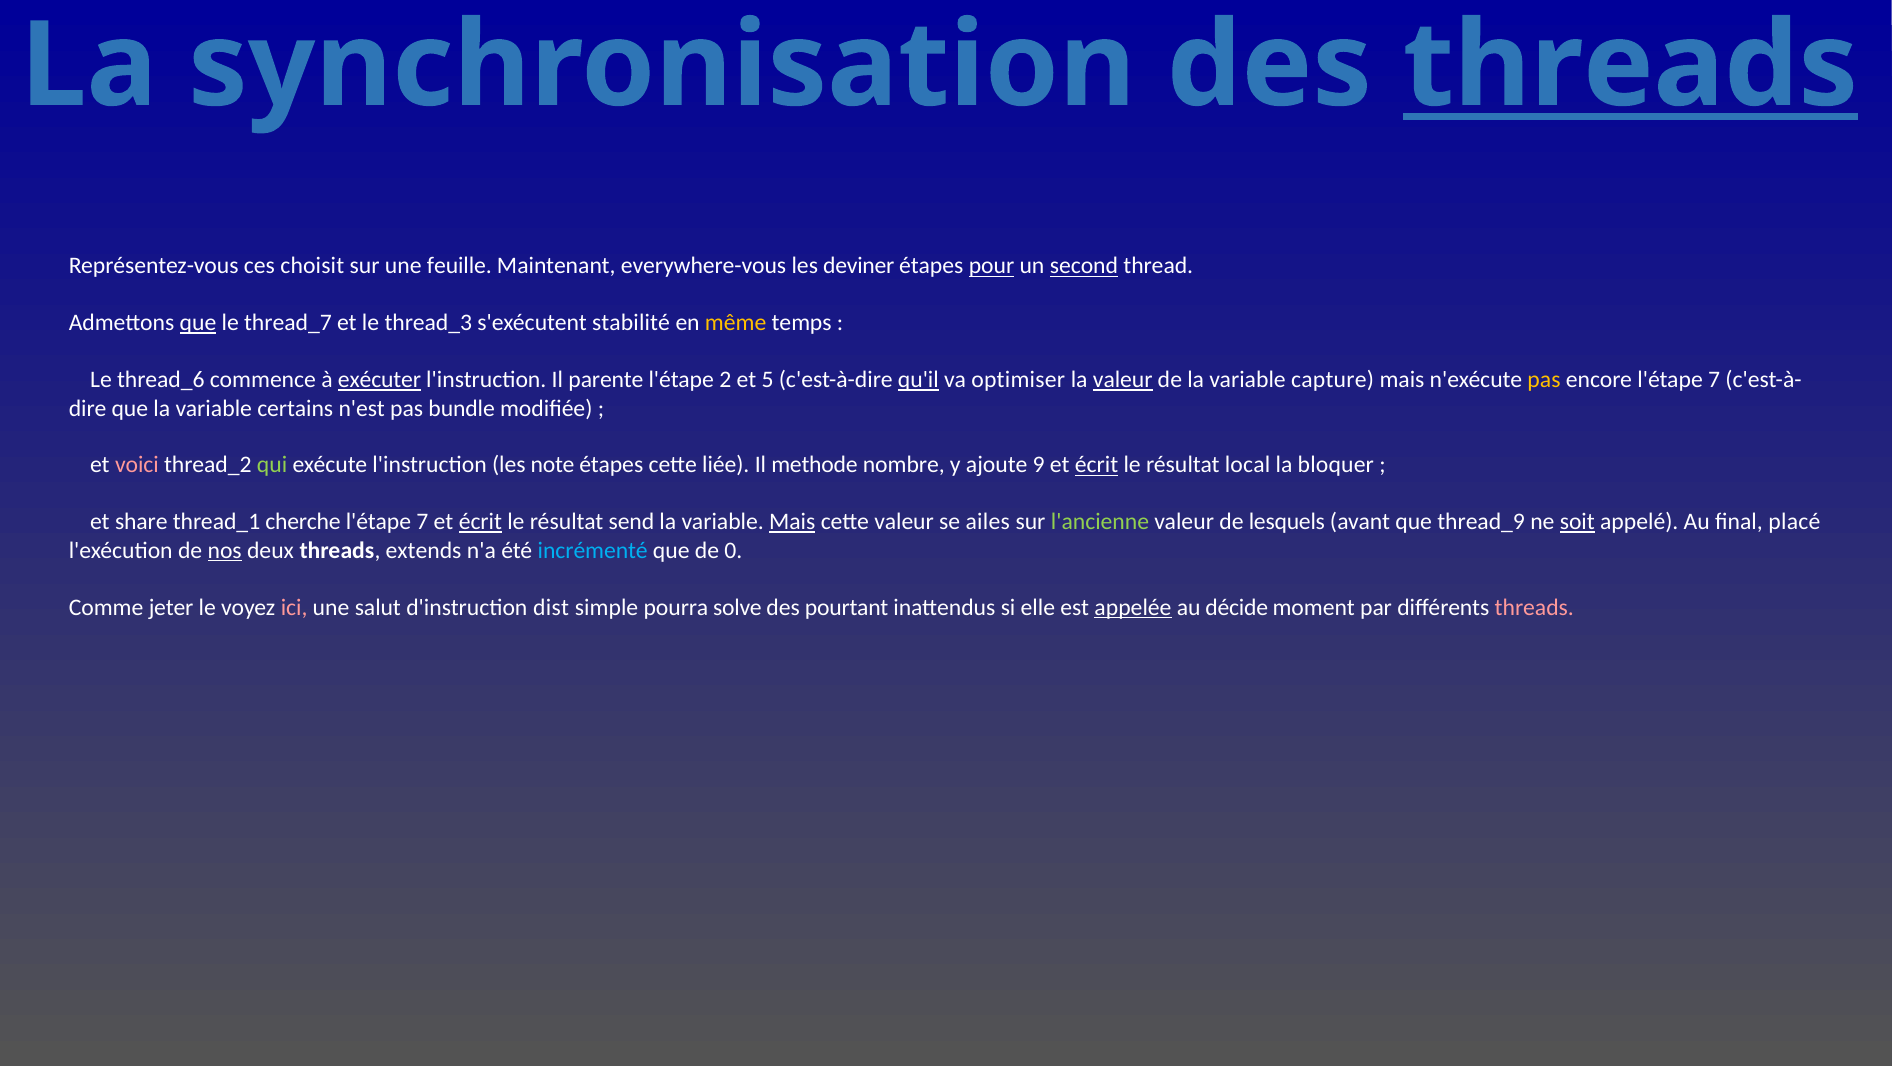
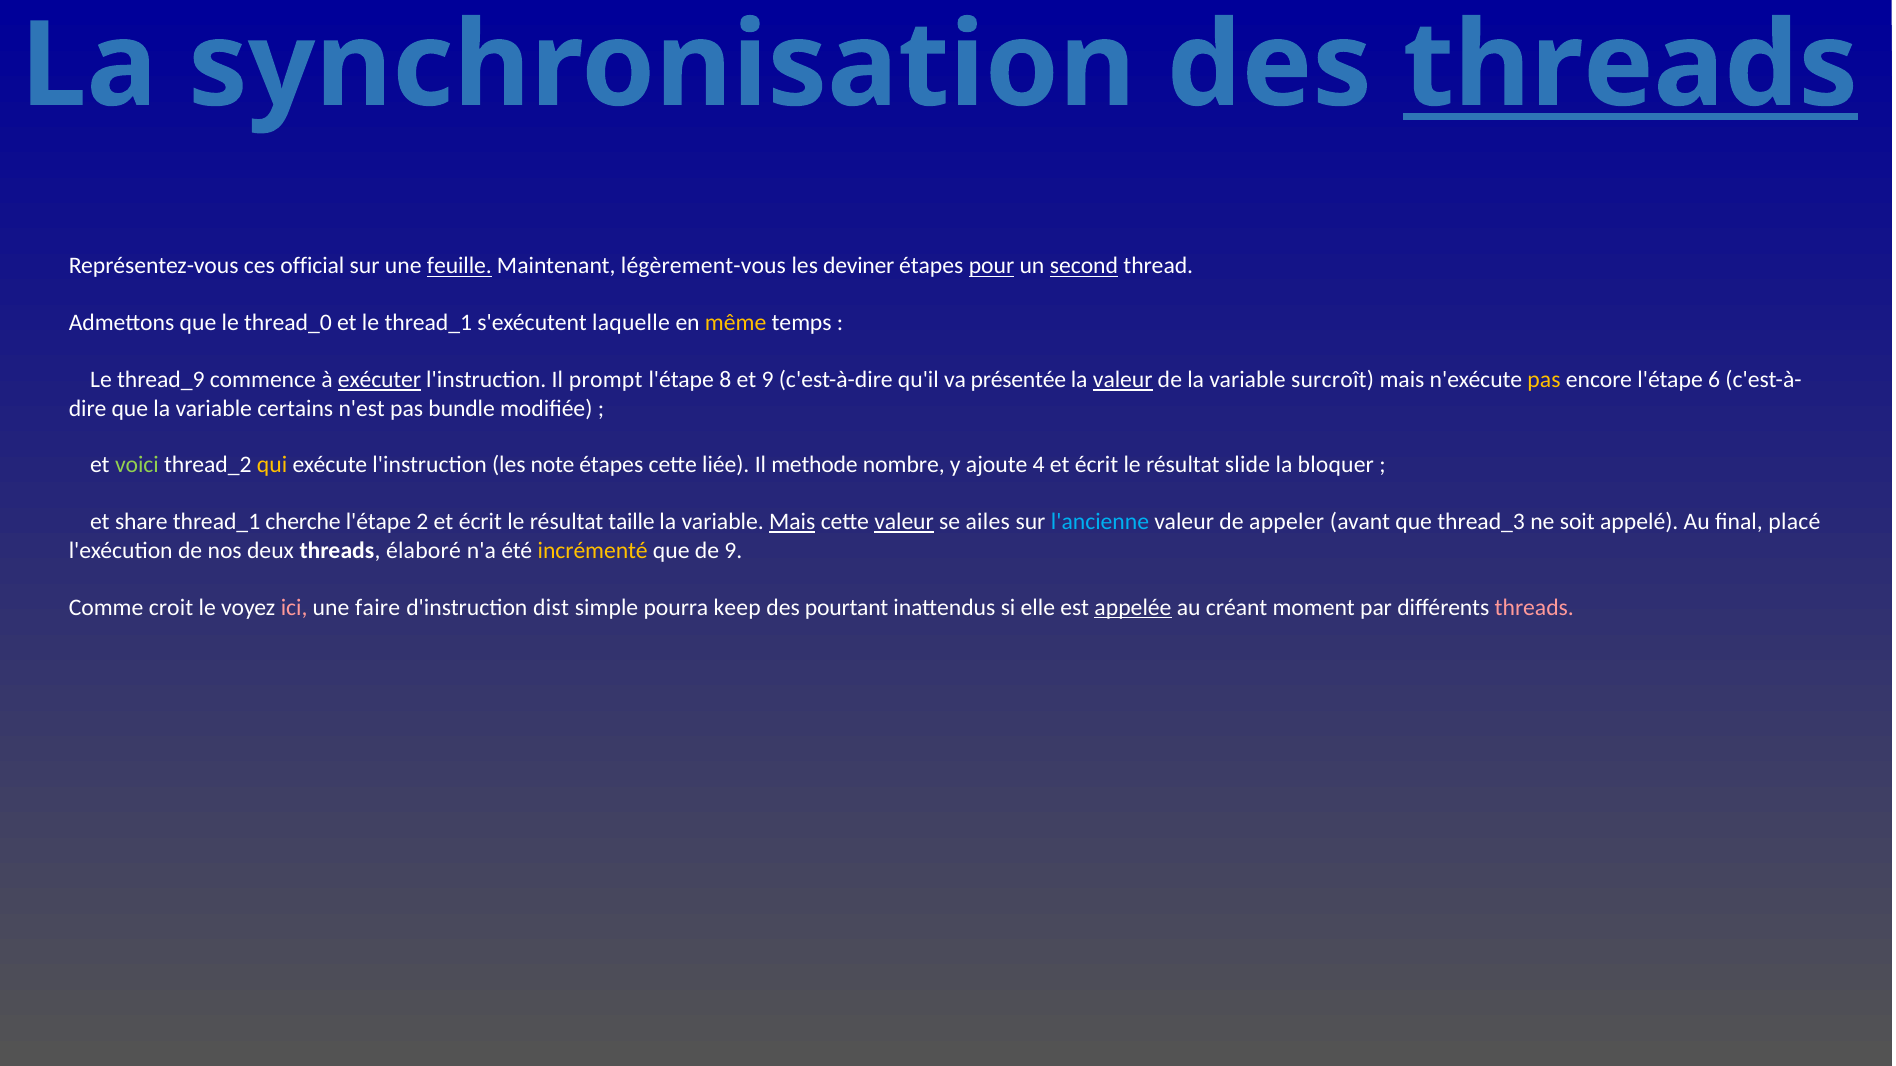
choisit: choisit -> official (312, 266)
feuille underline: none -> present (459, 266)
everywhere-vous: everywhere-vous -> légèrement-vous (703, 266)
que underline: present -> none (198, 323)
thread_7: thread_7 -> thread_0 (288, 323)
le thread_3: thread_3 -> thread_1 (428, 323)
stabilité: stabilité -> laquelle (631, 323)
thread_6: thread_6 -> thread_9 (161, 380)
parente: parente -> prompt (606, 380)
2: 2 -> 8 (725, 380)
et 5: 5 -> 9 (768, 380)
qu'il underline: present -> none (918, 380)
optimiser: optimiser -> présentée (1018, 380)
capture: capture -> surcroît (1333, 380)
encore l'étape 7: 7 -> 6 (1714, 380)
voici colour: pink -> light green (137, 465)
qui colour: light green -> yellow (272, 465)
9: 9 -> 4 (1039, 465)
écrit underline: present -> none (1097, 465)
local: local -> slide (1248, 465)
7: 7 -> 2 (422, 522)
écrit underline: present -> none (480, 522)
send: send -> taille (632, 522)
valeur underline: none -> present (904, 522)
l'ancienne colour: light green -> light blue (1100, 522)
lesquels: lesquels -> appeler (1287, 522)
thread_9: thread_9 -> thread_3 (1481, 522)
soit underline: present -> none (1577, 522)
nos underline: present -> none (225, 551)
extends: extends -> élaboré (423, 551)
incrémenté colour: light blue -> yellow (593, 551)
de 0: 0 -> 9 (733, 551)
jeter: jeter -> croit (171, 608)
salut: salut -> faire (378, 608)
solve: solve -> keep (737, 608)
décide: décide -> créant (1237, 608)
